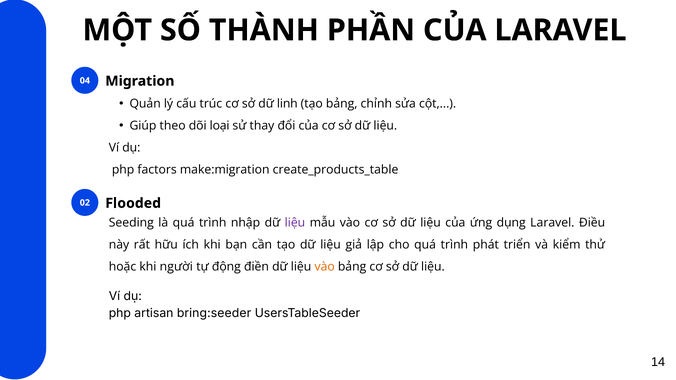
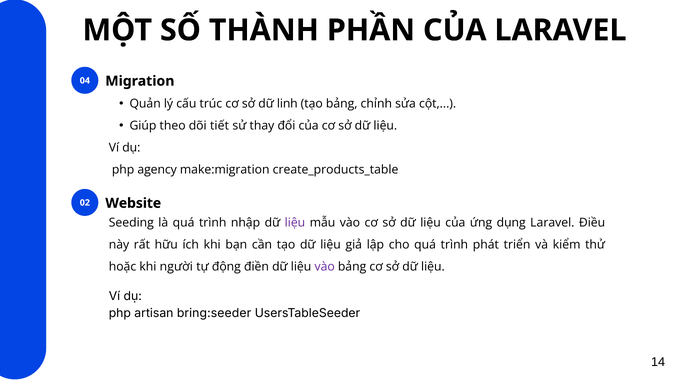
loại: loại -> tiết (220, 126)
factors: factors -> agency (157, 170)
Flooded: Flooded -> Website (133, 203)
vào colour: orange -> purple (325, 267)
